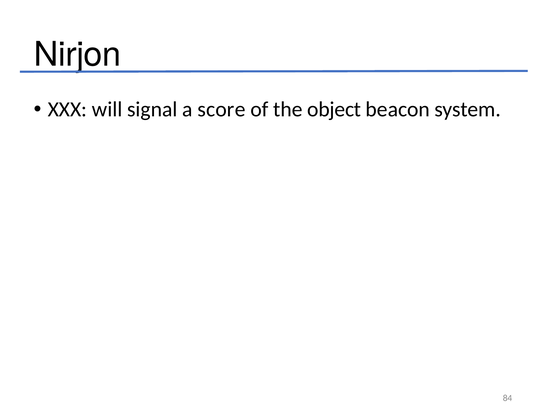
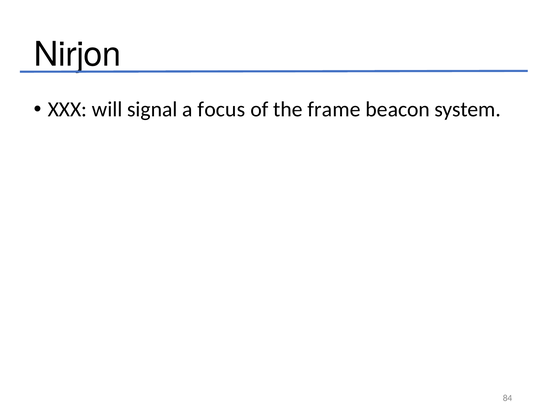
score: score -> focus (221, 109)
object: object -> frame (334, 109)
